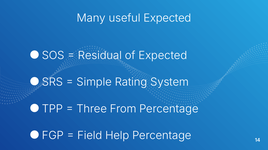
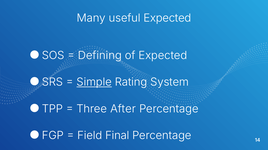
Residual: Residual -> Defining (100, 56)
Simple underline: none -> present (94, 83)
From: From -> After (123, 109)
Help: Help -> Final (117, 136)
